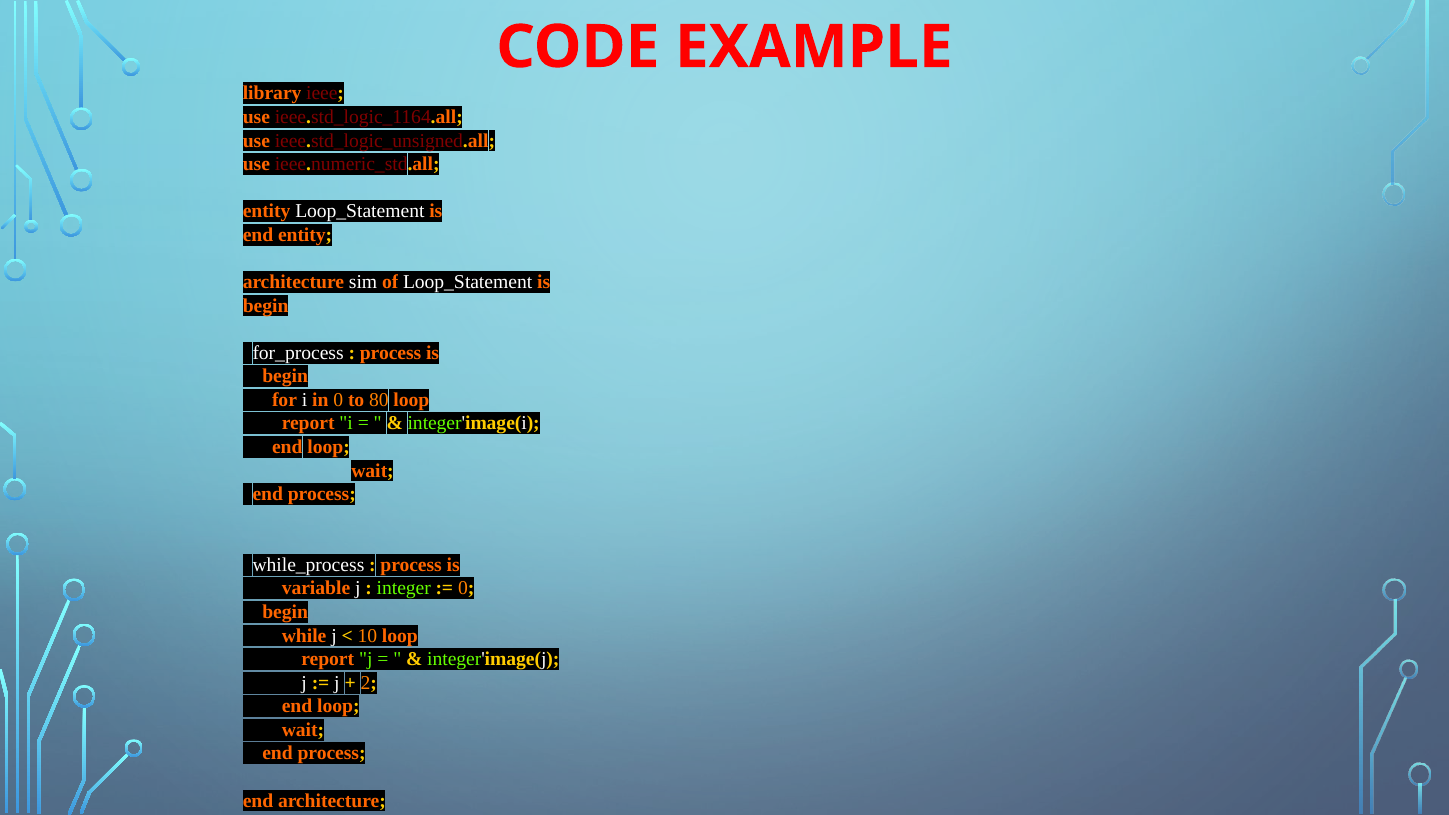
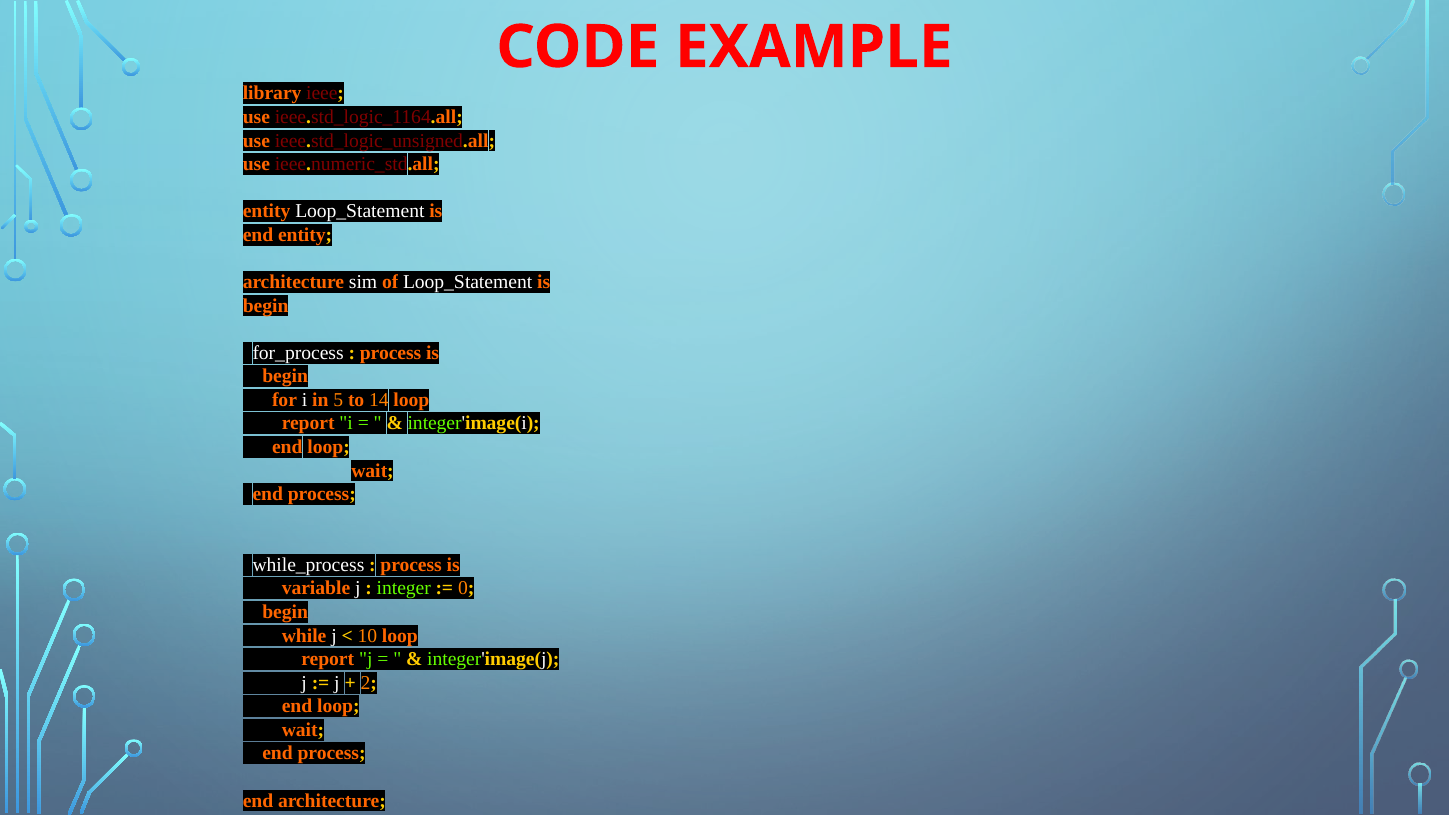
in 0: 0 -> 5 (338, 400)
80: 80 -> 14 (379, 400)
